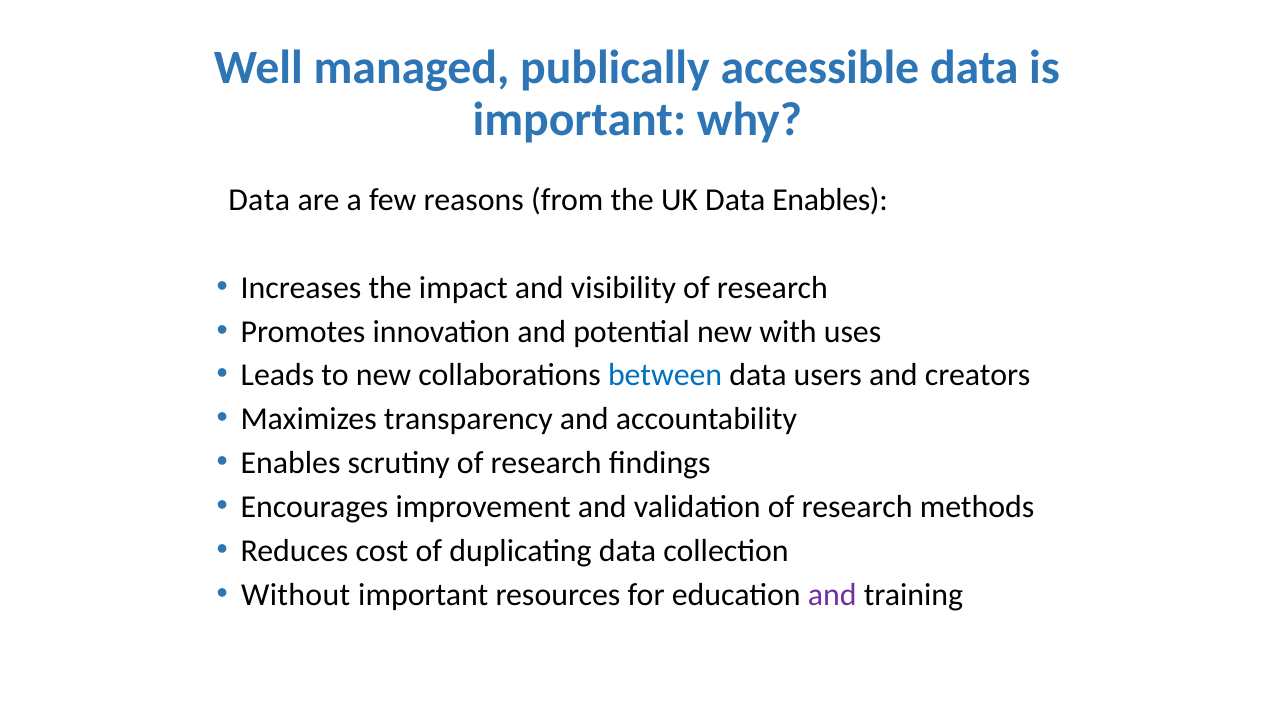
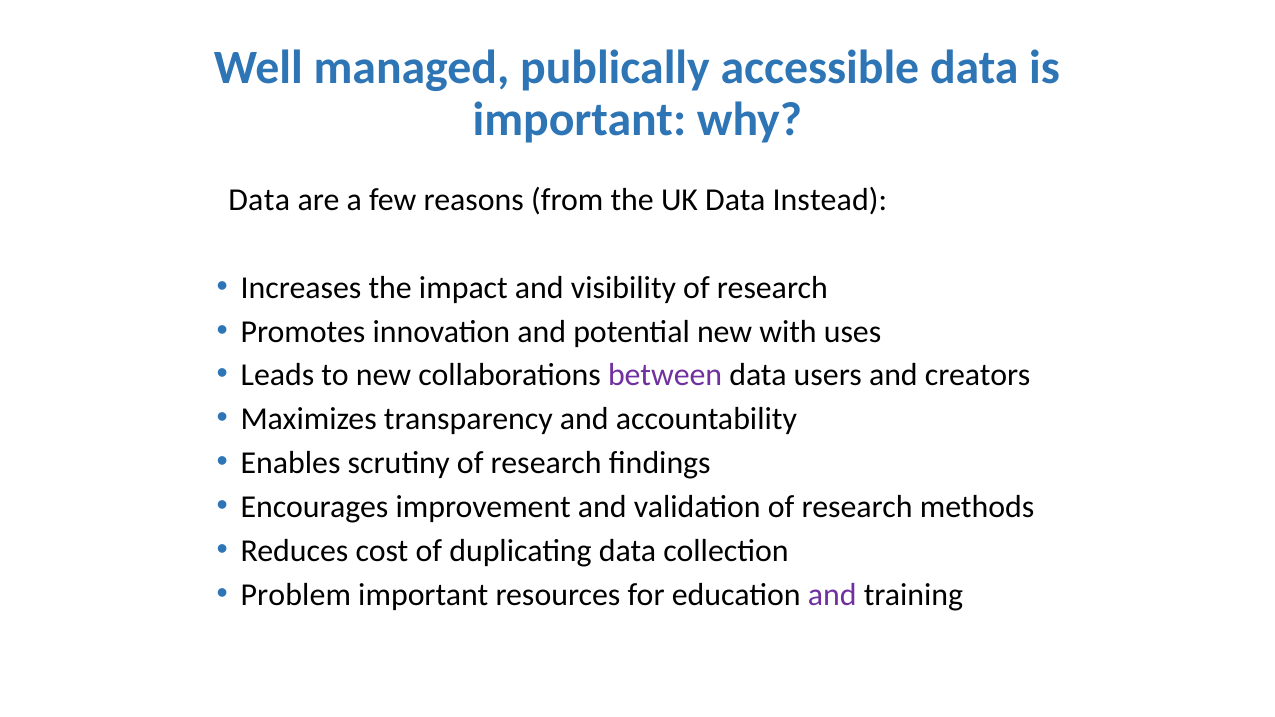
Data Enables: Enables -> Instead (830, 200)
between colour: blue -> purple (665, 375)
Without: Without -> Problem (296, 595)
